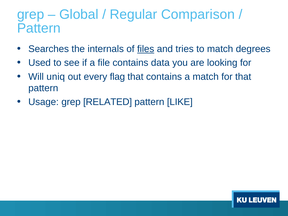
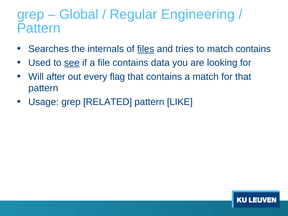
Comparison: Comparison -> Engineering (198, 15)
match degrees: degrees -> contains (253, 49)
see underline: none -> present (72, 63)
uniq: uniq -> after (56, 77)
